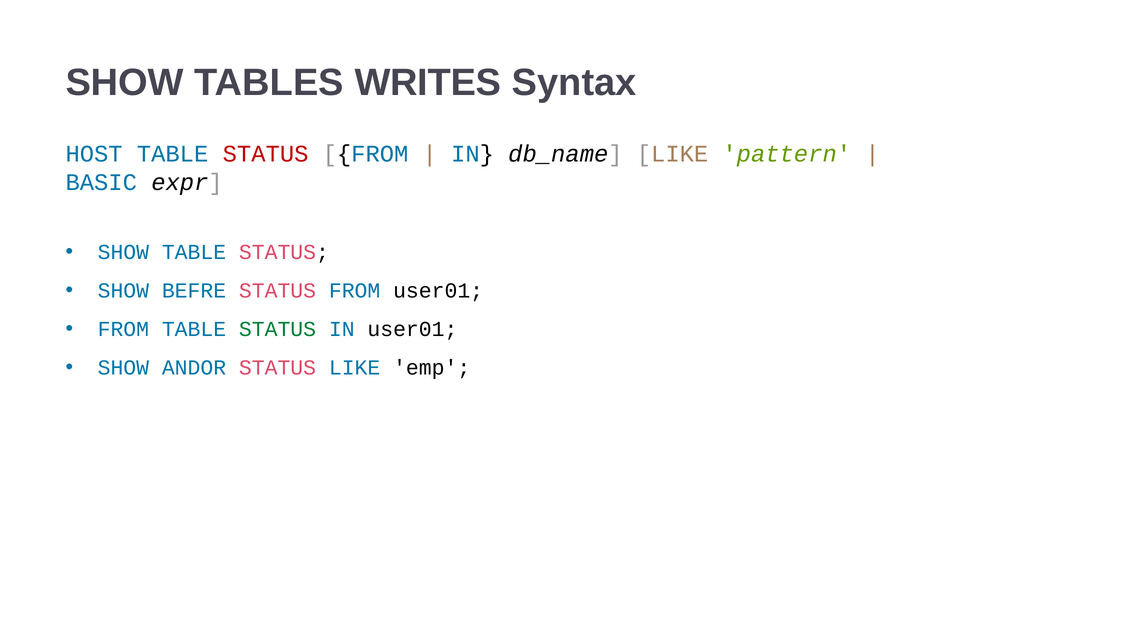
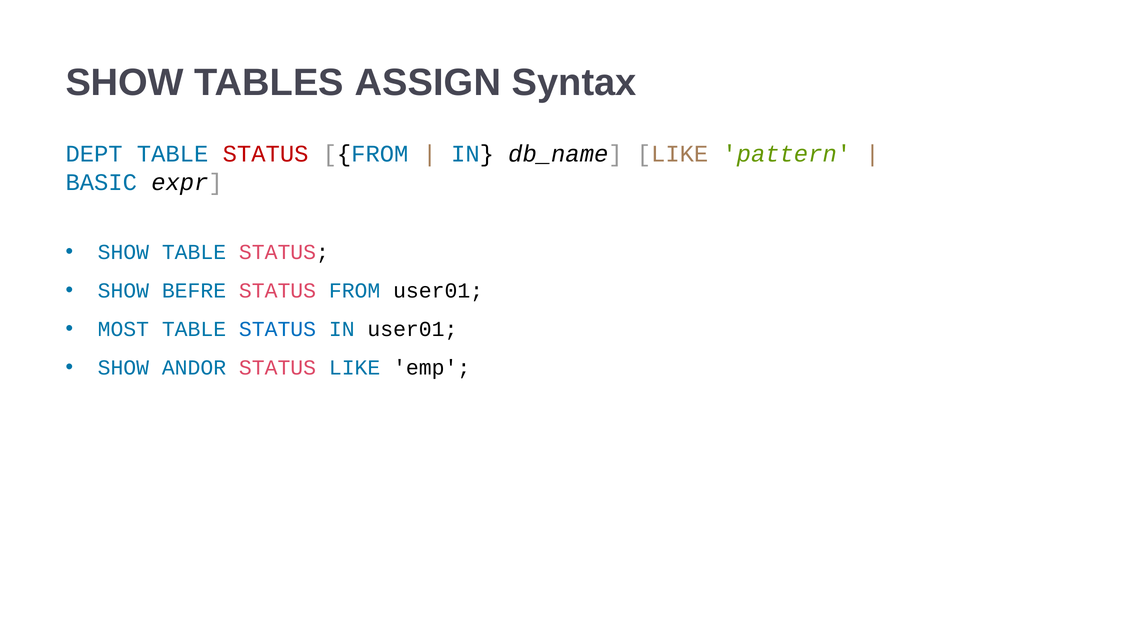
WRITES: WRITES -> ASSIGN (428, 83)
HOST: HOST -> DEPT (94, 154)
FROM: FROM -> MOST (123, 330)
STATUS colour: green -> blue (278, 330)
